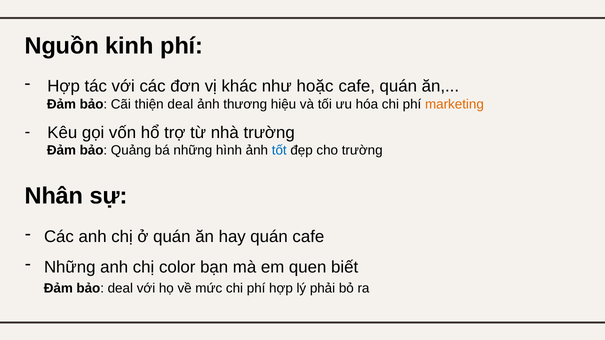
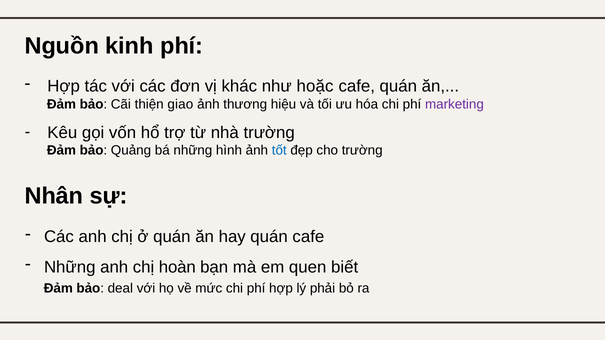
thiện deal: deal -> giao (180, 104)
marketing colour: orange -> purple (454, 104)
color: color -> hoàn (177, 267)
